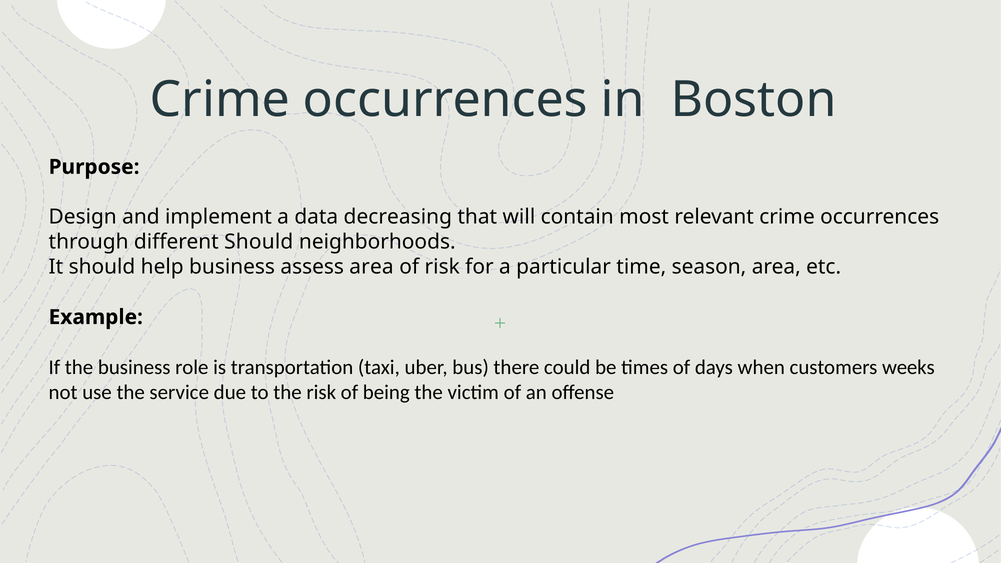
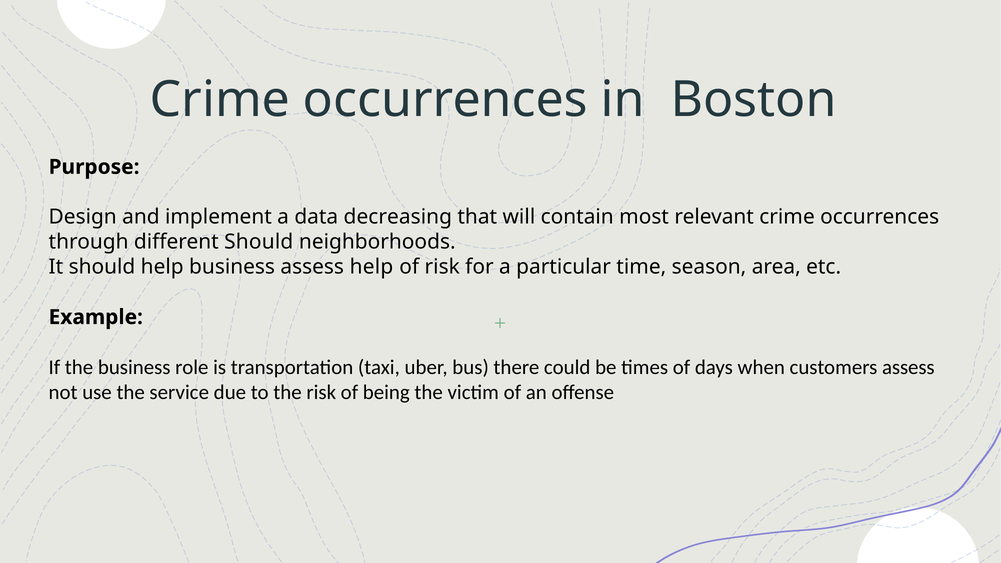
assess area: area -> help (371, 267)
customers weeks: weeks -> assess (908, 367)
